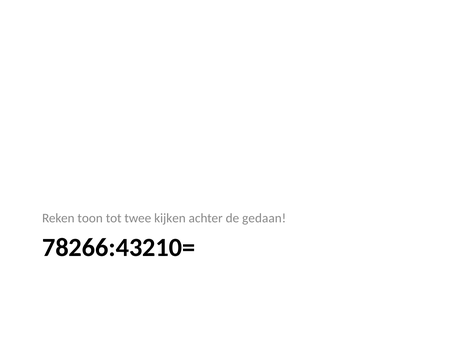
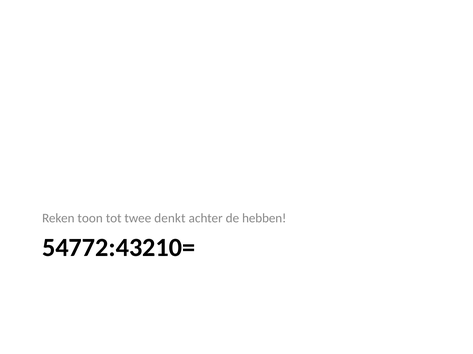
kijken: kijken -> denkt (170, 219)
gedaan: gedaan -> hebben (264, 219)
78266:43210=: 78266:43210= -> 54772:43210= (119, 248)
